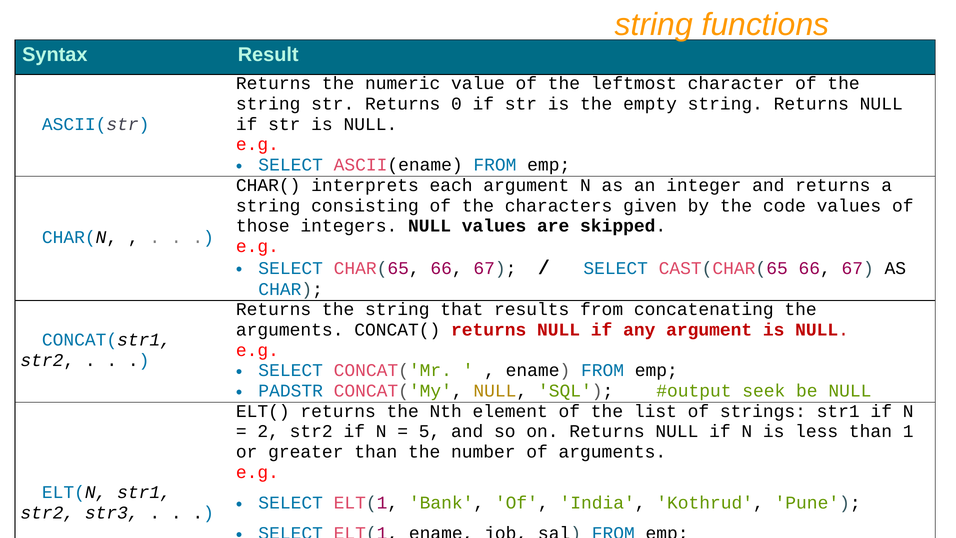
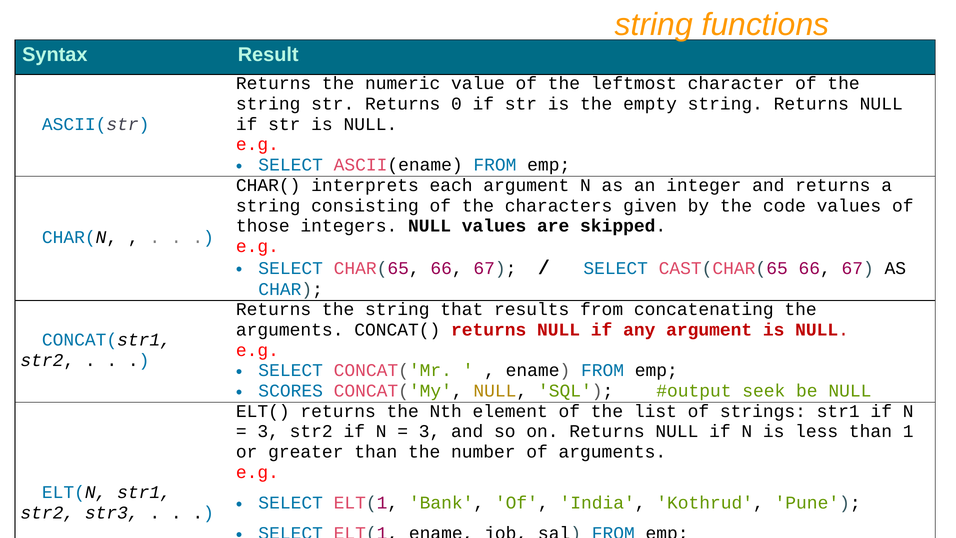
PADSTR: PADSTR -> SCORES (291, 391)
2: 2 -> 3 (268, 431)
5: 5 -> 3 (430, 431)
